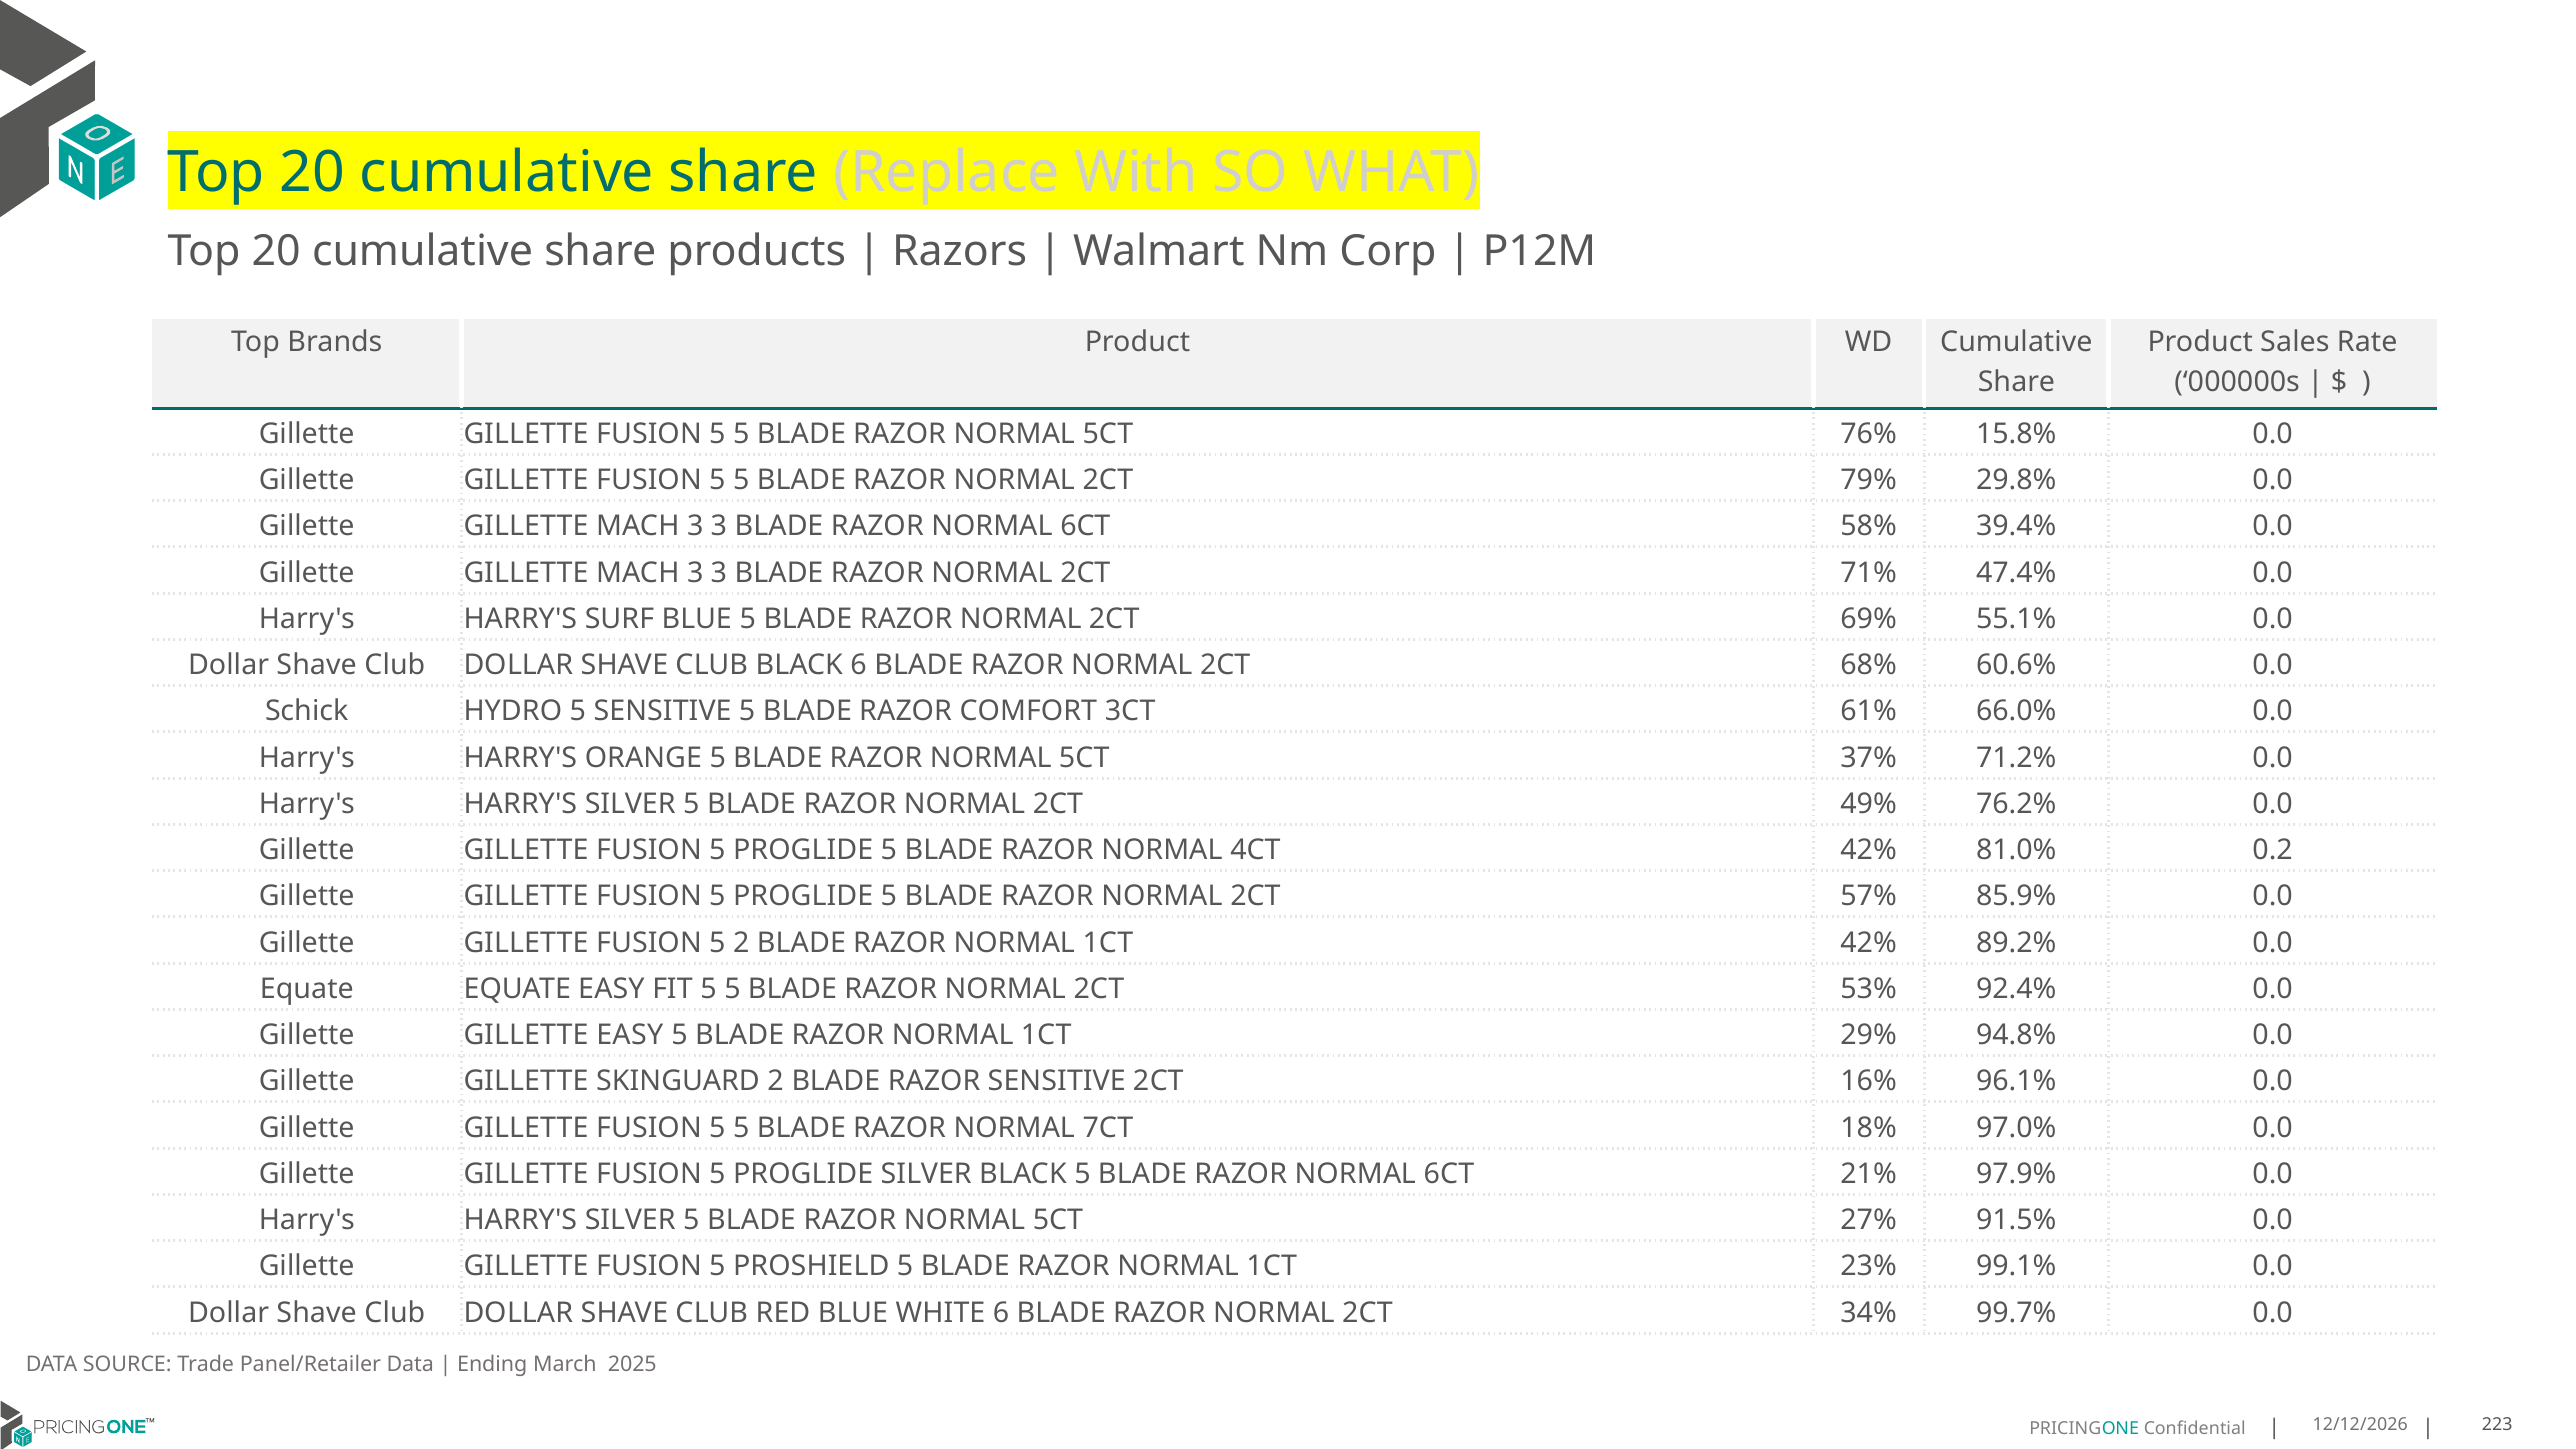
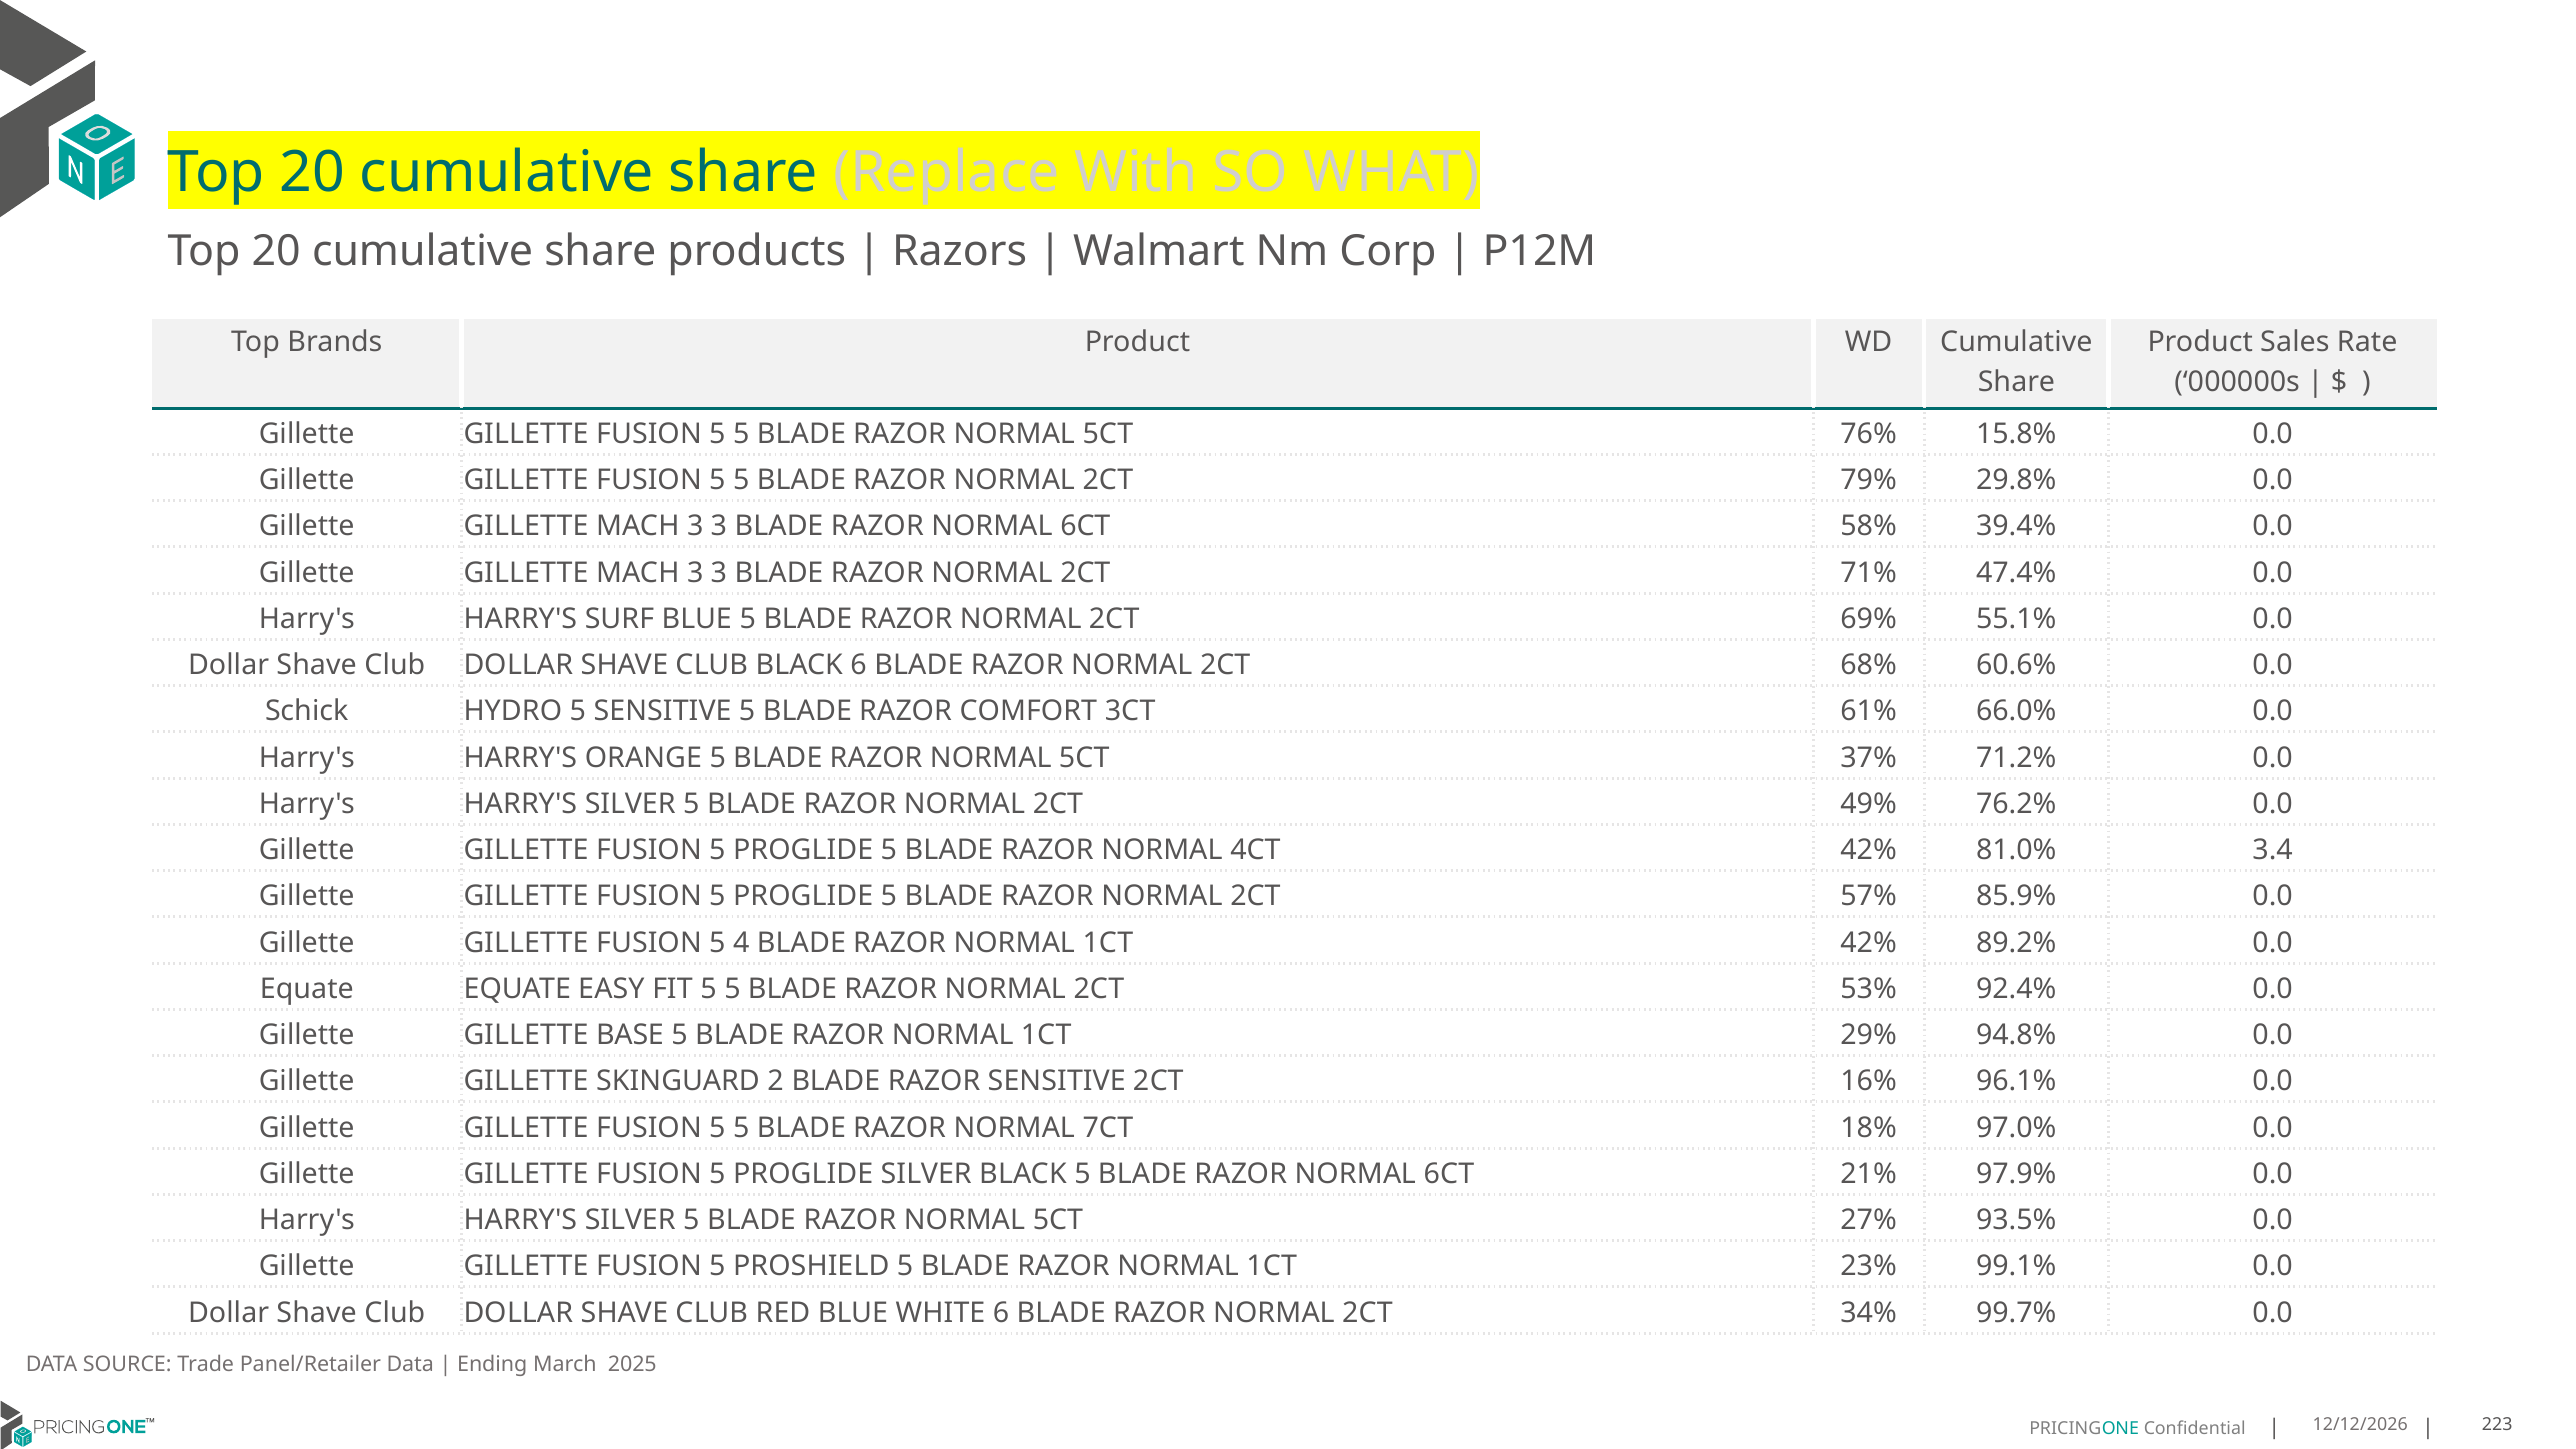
0.2: 0.2 -> 3.4 (2273, 850)
5 2: 2 -> 4 (741, 943)
GILLETTE EASY: EASY -> BASE (630, 1035)
91.5%: 91.5% -> 93.5% (2016, 1220)
